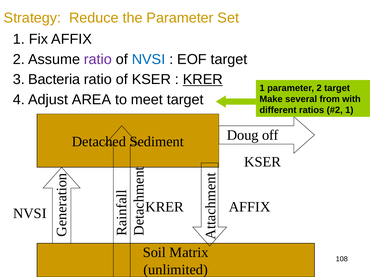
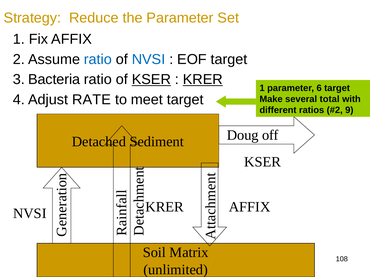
ratio colour: purple -> blue (98, 59)
KSER underline: none -> present (151, 80)
parameter 2: 2 -> 6 (319, 88)
AREA: AREA -> RATE (91, 100)
from: from -> total (330, 99)
1: 1 -> 9 (349, 110)
